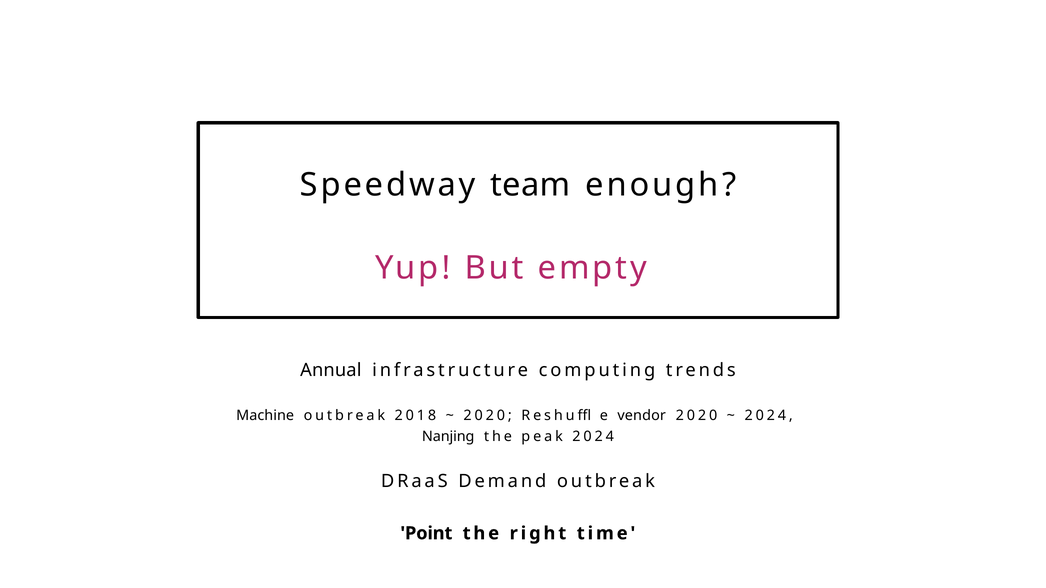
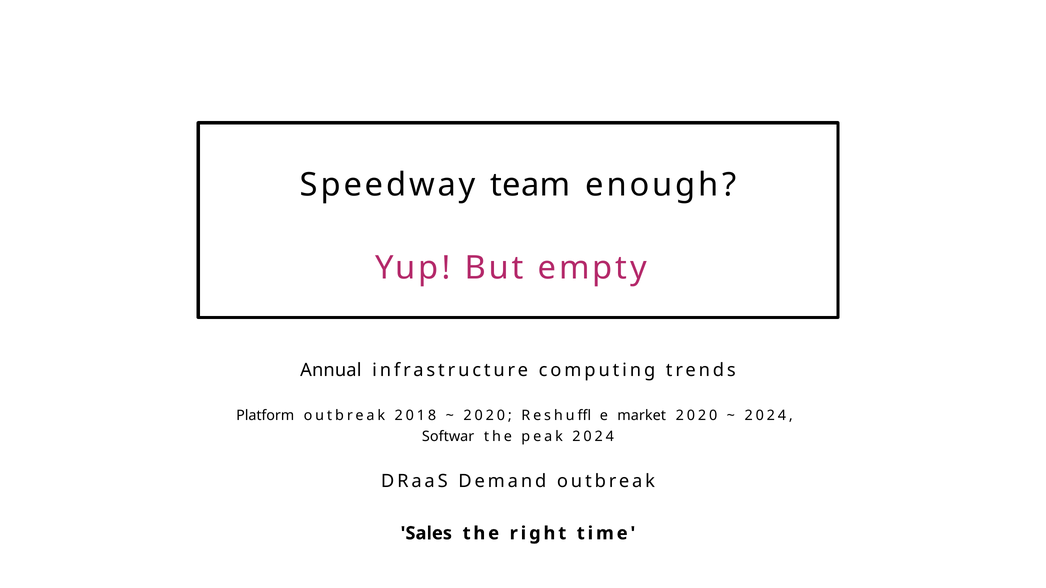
Machine: Machine -> Platform (265, 416)
vendor: vendor -> market (642, 416)
Nanjing: Nanjing -> Softwar (448, 437)
Point: Point -> Sales (426, 534)
